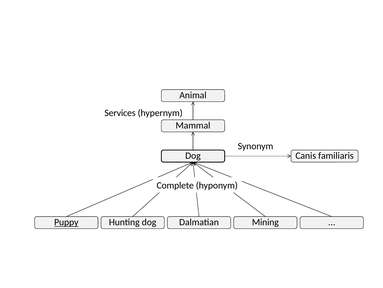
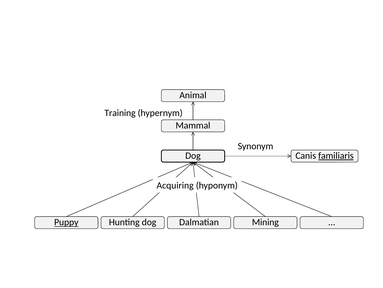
Services: Services -> Training (120, 113)
familiaris underline: none -> present (336, 155)
Complete: Complete -> Acquiring (175, 185)
